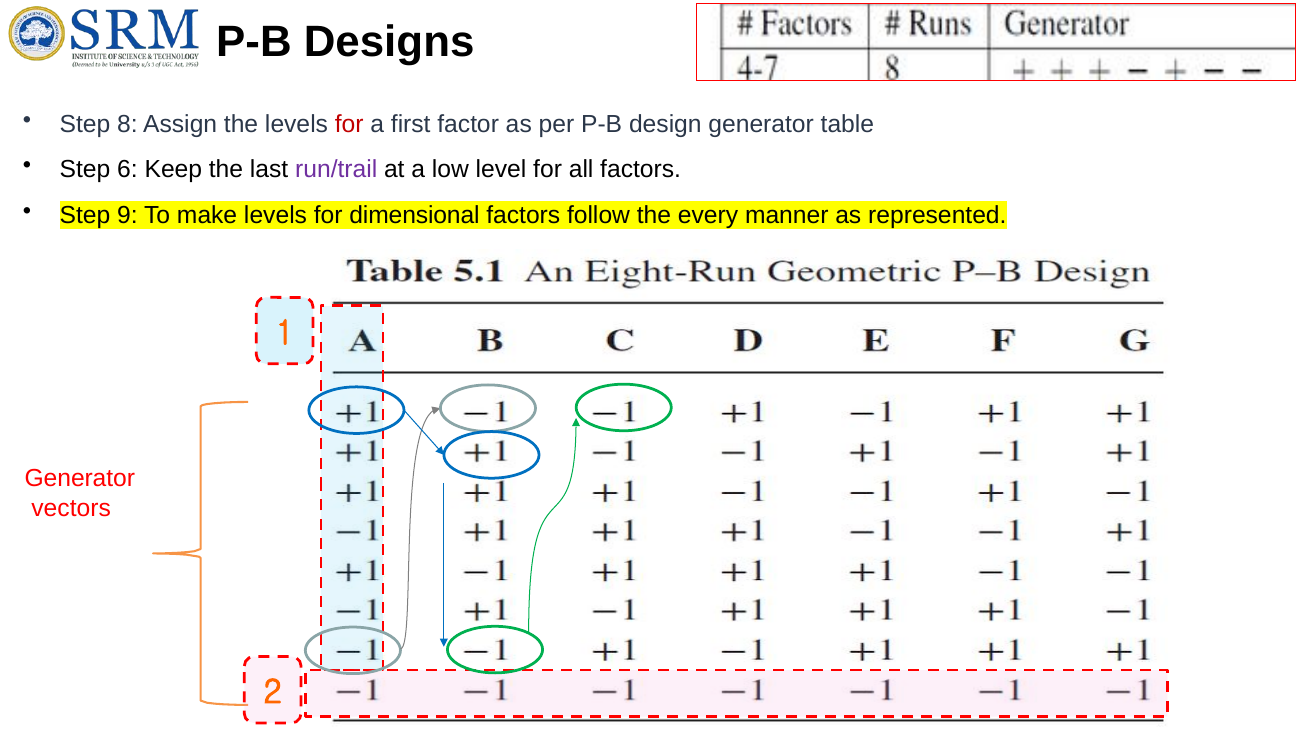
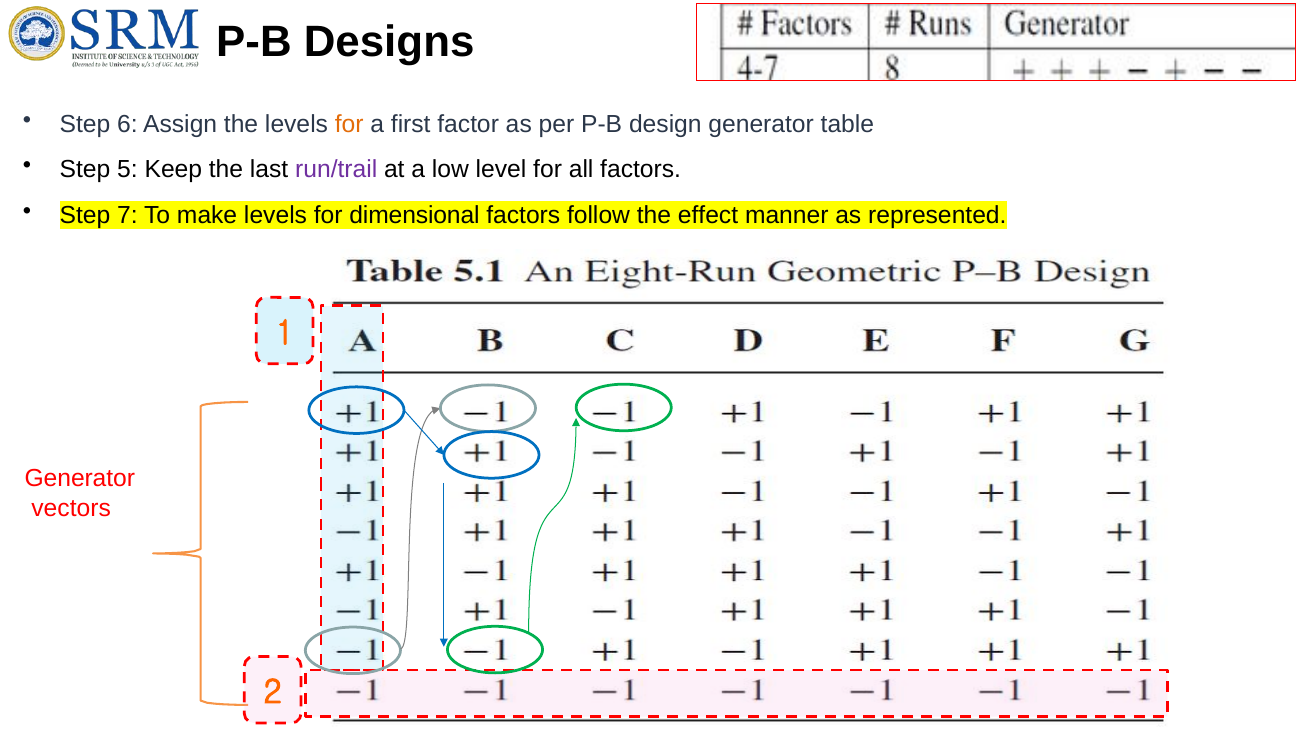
8: 8 -> 6 (127, 124)
for colour: red -> orange (349, 124)
6: 6 -> 5 (127, 170)
9: 9 -> 7 (127, 215)
every: every -> effect (708, 215)
